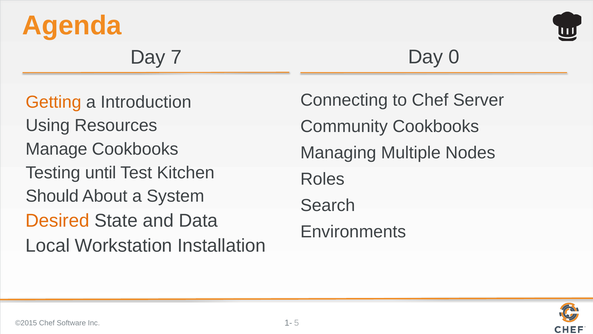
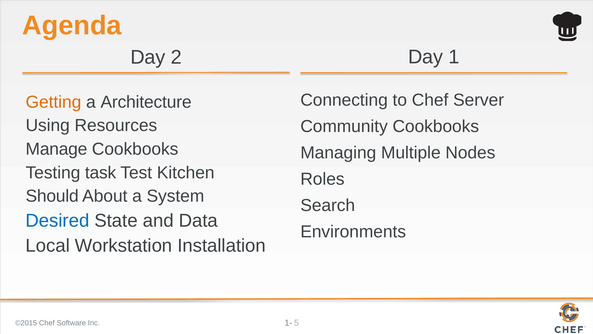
7: 7 -> 2 (176, 57)
0: 0 -> 1 (454, 57)
Introduction: Introduction -> Architecture (146, 102)
until: until -> task (101, 172)
Desired colour: orange -> blue (57, 220)
